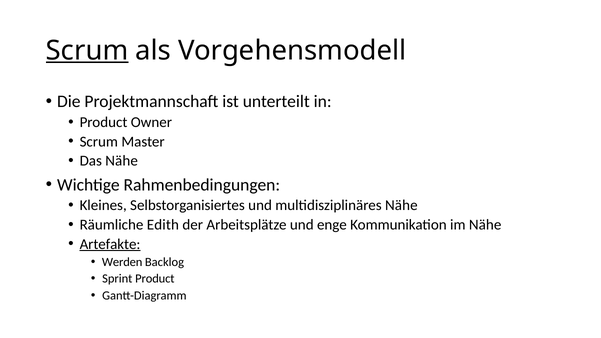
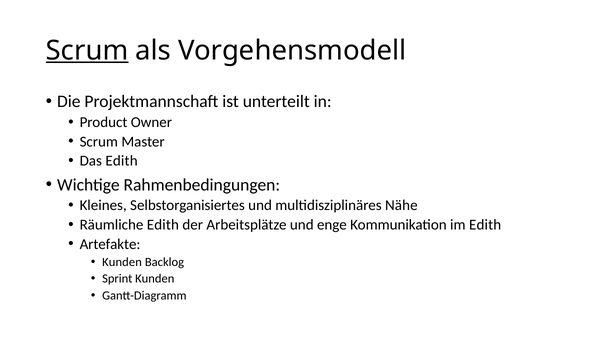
Das Nähe: Nähe -> Edith (122, 161)
im Nähe: Nähe -> Edith (485, 225)
Artefakte underline: present -> none (110, 244)
Werden: Werden -> Kunden (122, 262)
Sprint Product: Product -> Kunden (155, 279)
